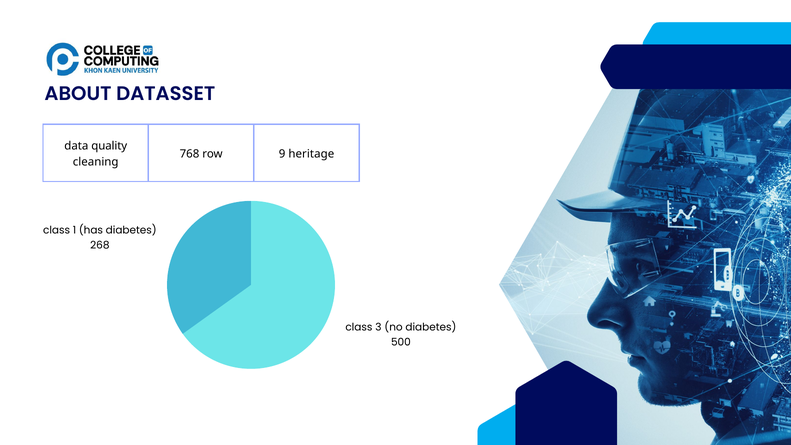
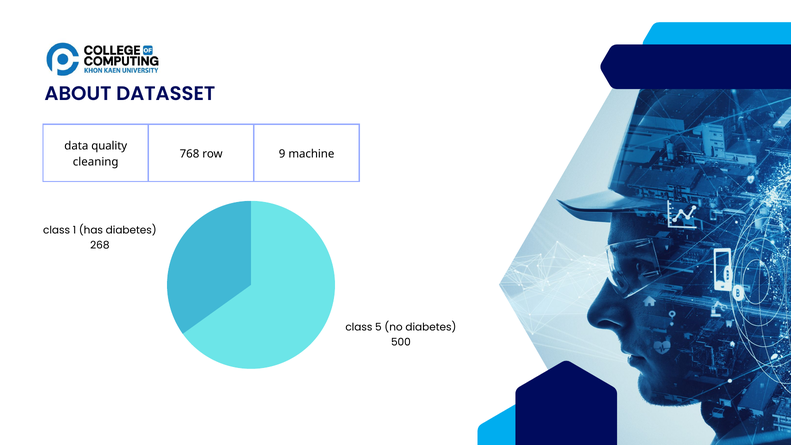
heritage: heritage -> machine (311, 154)
3: 3 -> 5 (378, 327)
